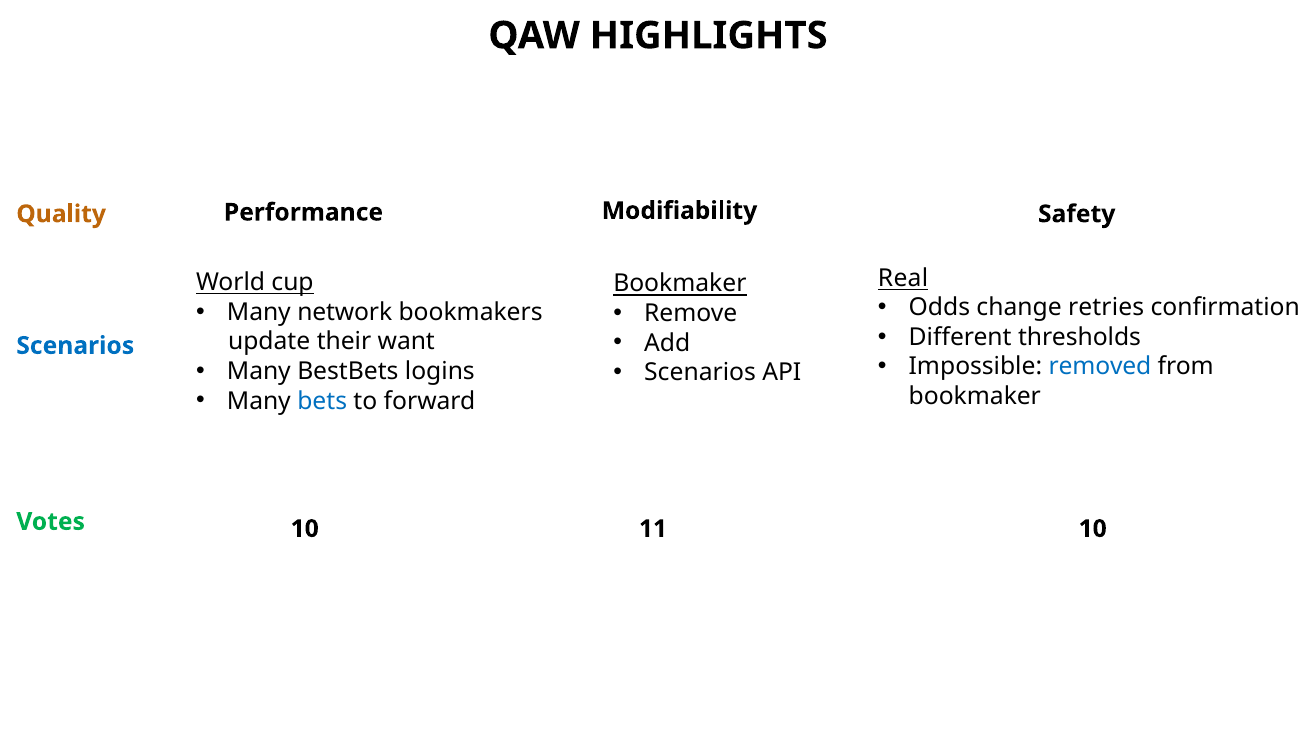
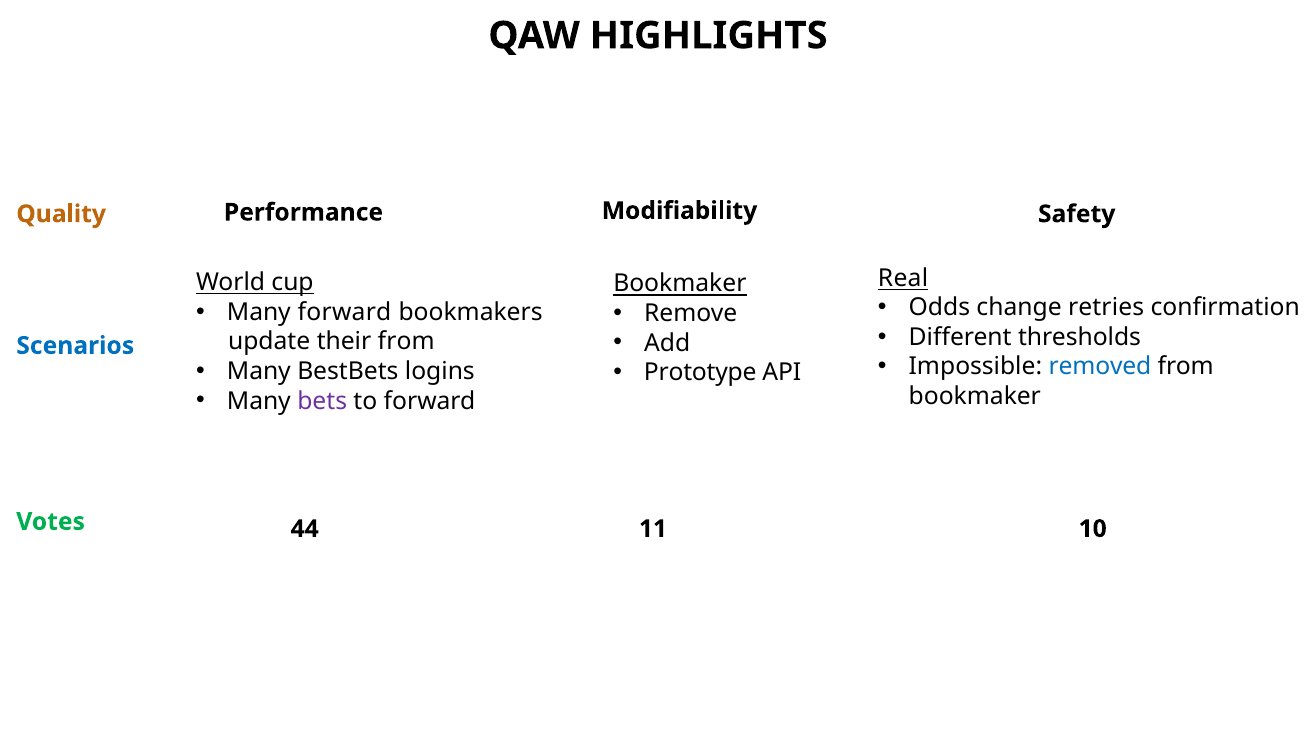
Many network: network -> forward (345, 312)
their want: want -> from (406, 342)
Scenarios: Scenarios -> Prototype (700, 373)
bets colour: blue -> purple (322, 401)
Votes 10: 10 -> 44 (305, 529)
